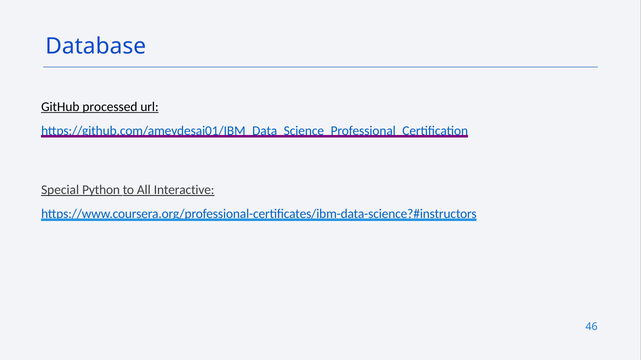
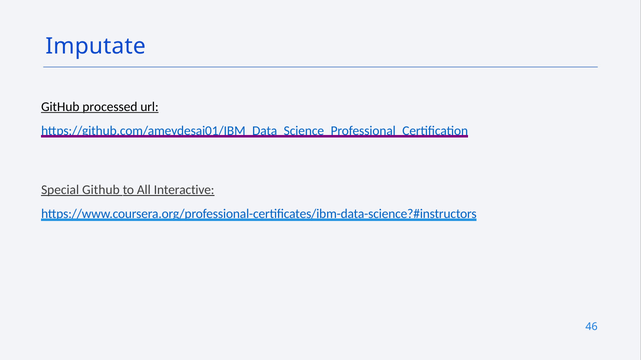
Database: Database -> Imputate (96, 46)
Special Python: Python -> Github (101, 190)
